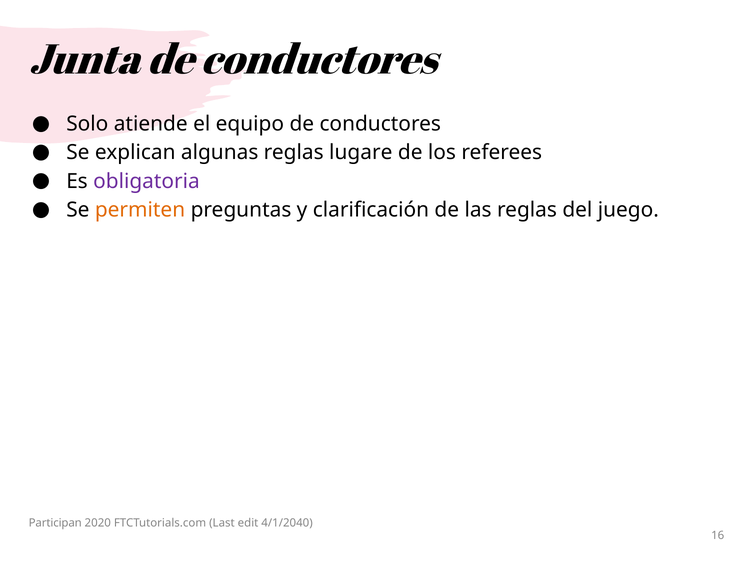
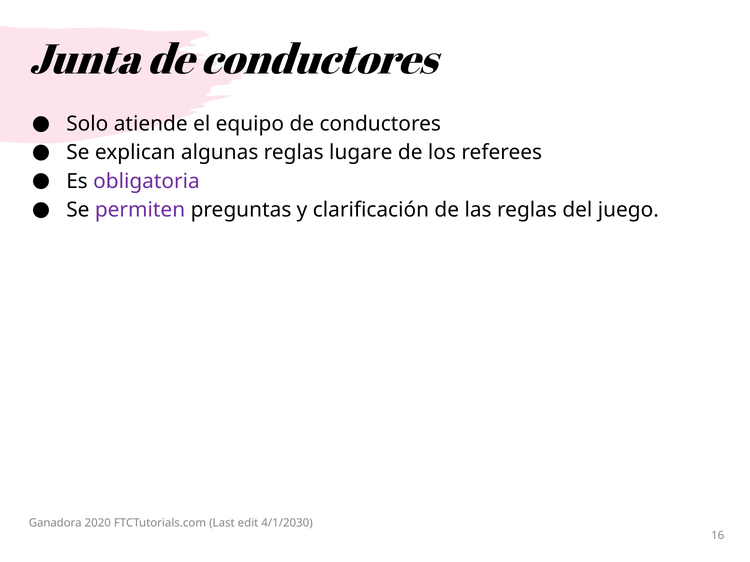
permiten colour: orange -> purple (140, 210)
Participan: Participan -> Ganadora (55, 523)
4/1/2040: 4/1/2040 -> 4/1/2030 (287, 523)
